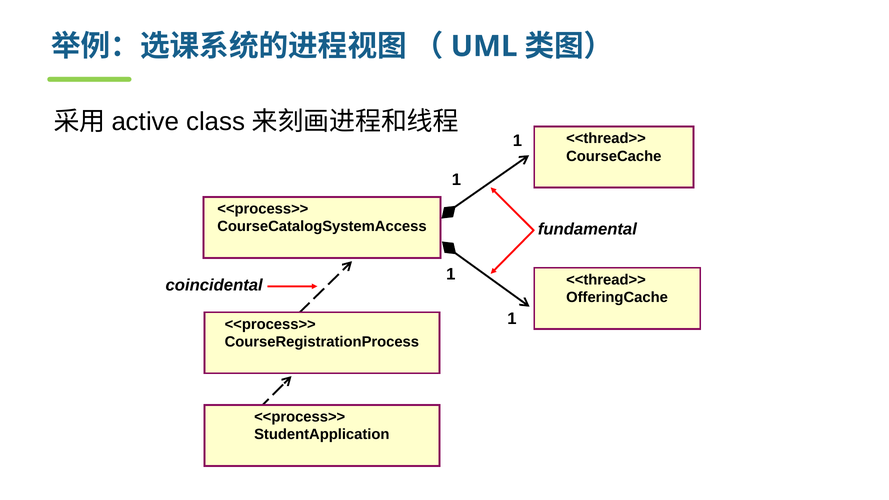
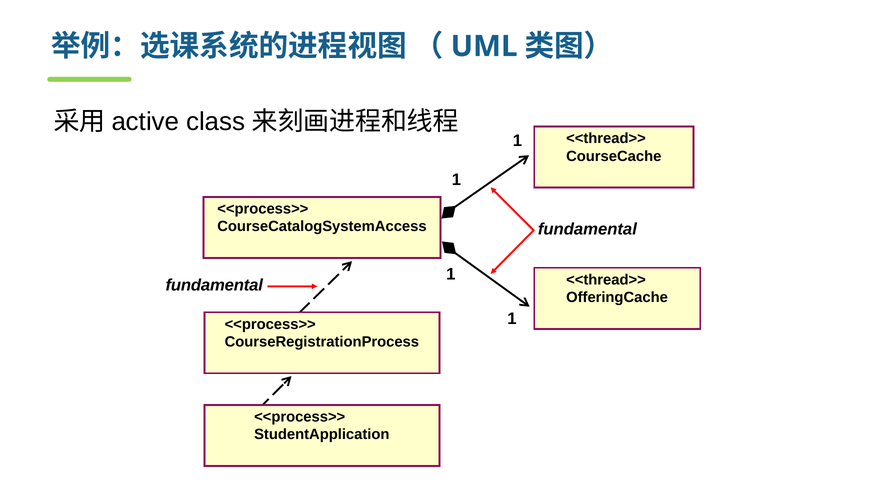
coincidental: coincidental -> fundamental (214, 285)
